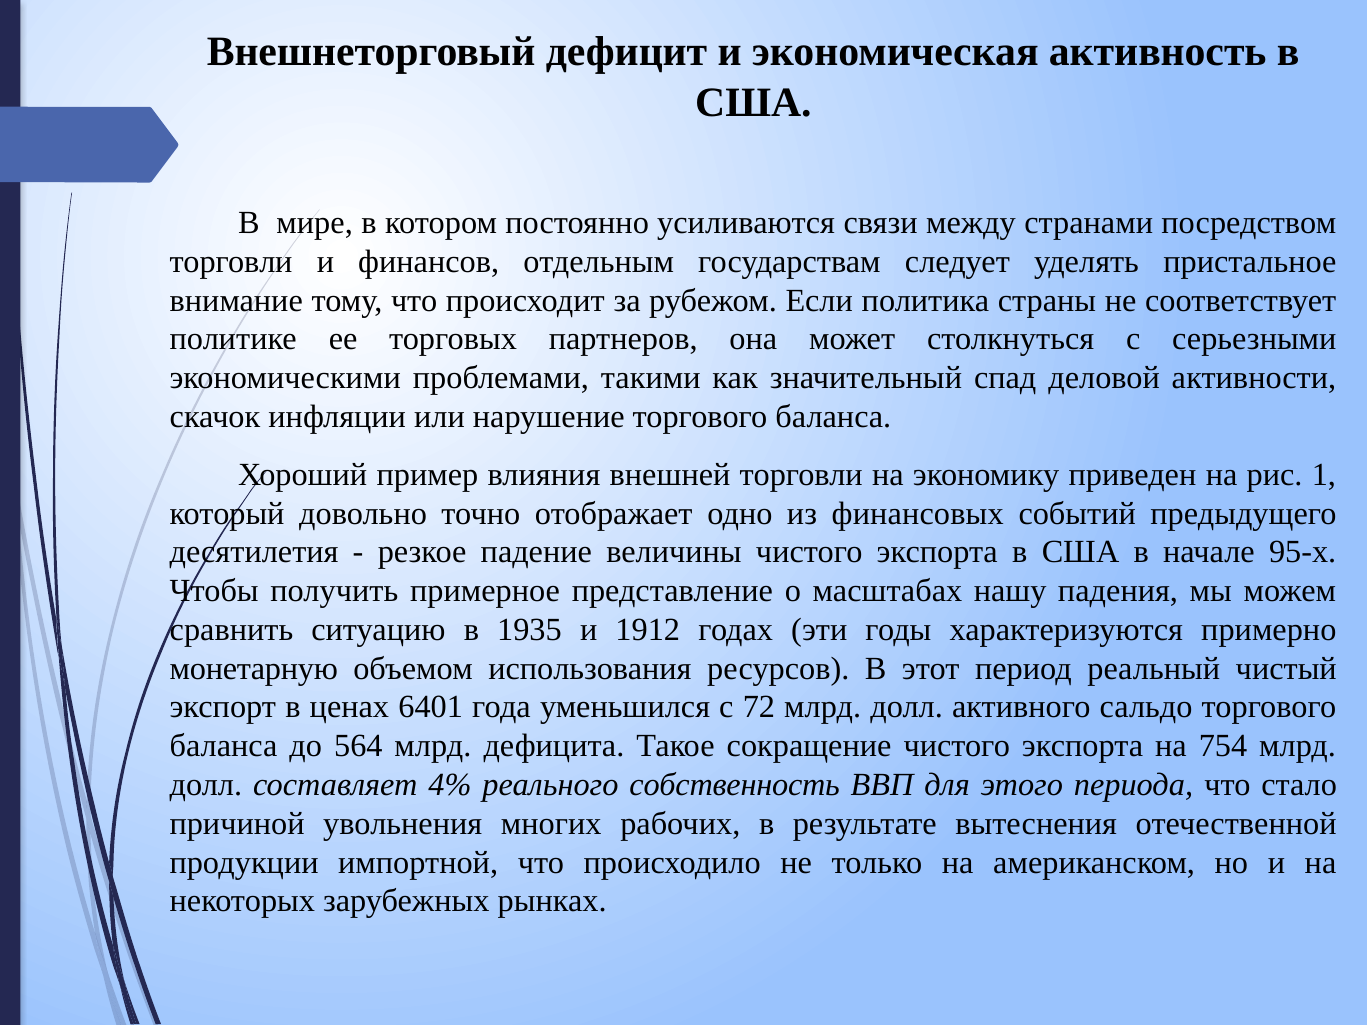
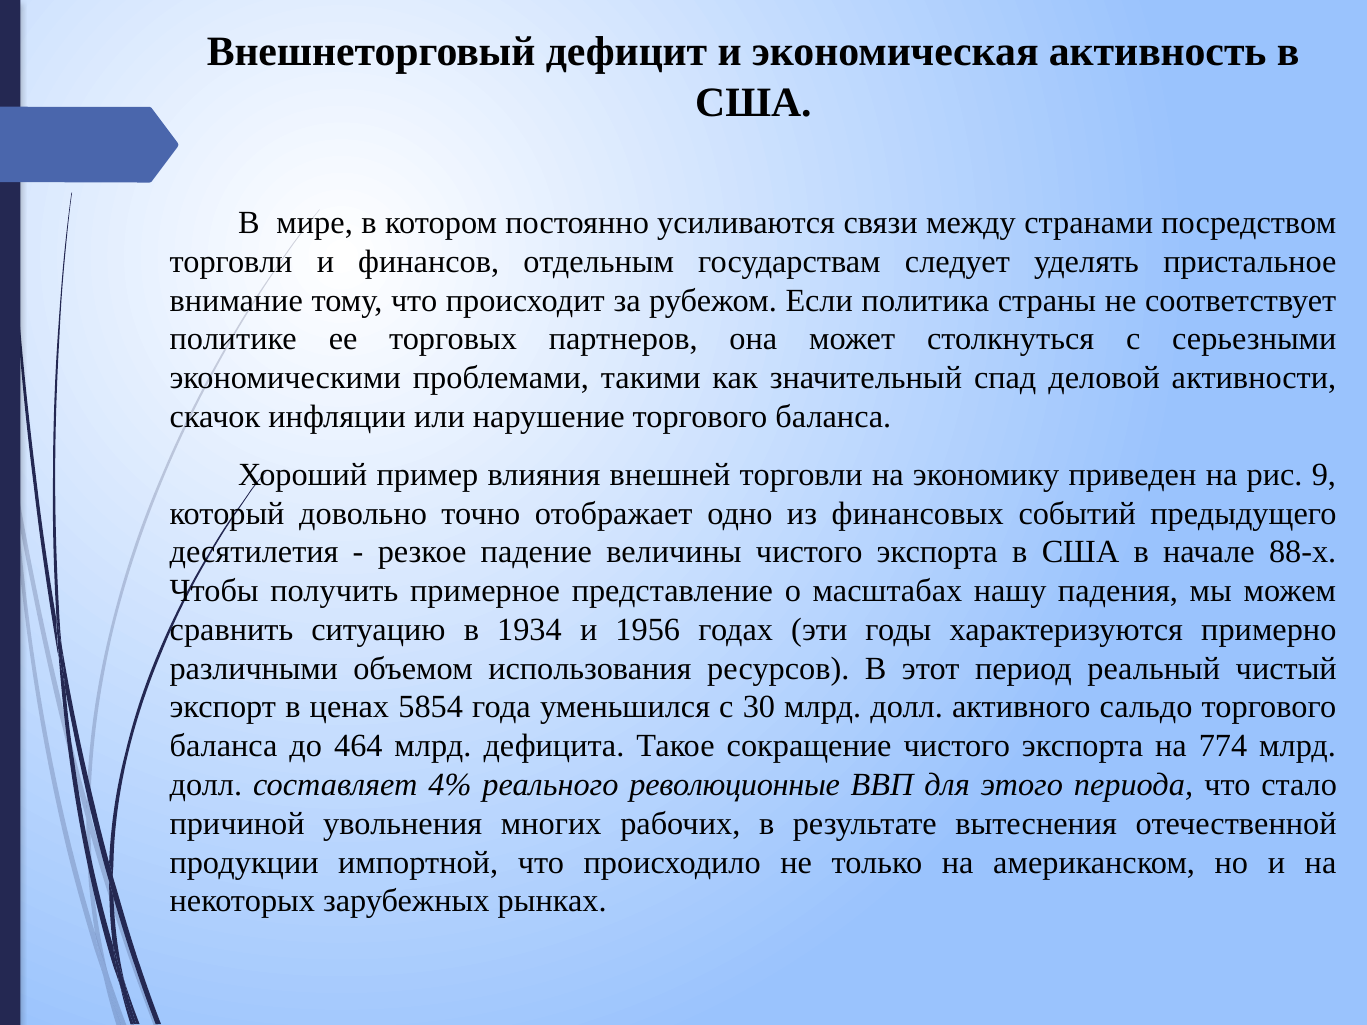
1: 1 -> 9 (1324, 475)
95-х: 95-х -> 88-х (1303, 552)
1935: 1935 -> 1934 (529, 630)
1912: 1912 -> 1956 (648, 630)
монетарную: монетарную -> различными (254, 669)
6401: 6401 -> 5854 (431, 708)
72: 72 -> 30 (759, 708)
564: 564 -> 464 (358, 746)
754: 754 -> 774 (1223, 746)
собственность: собственность -> революционные (735, 785)
